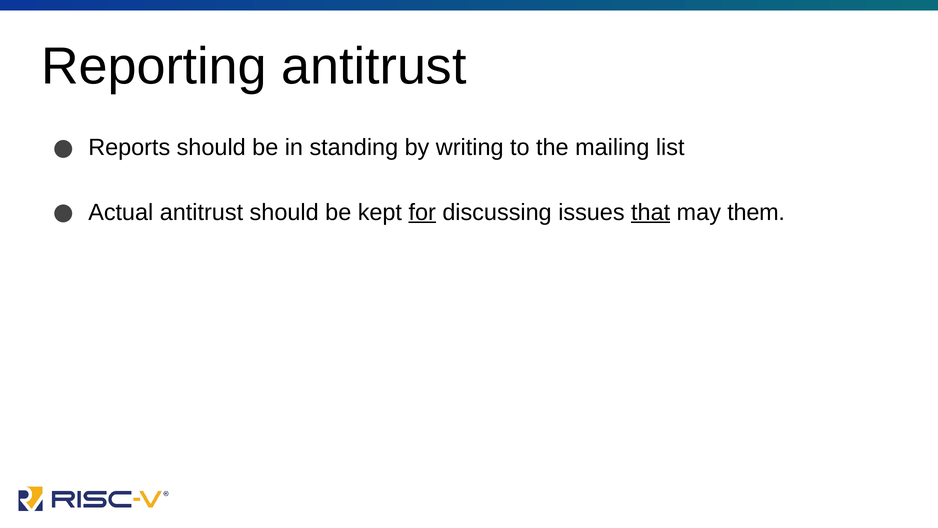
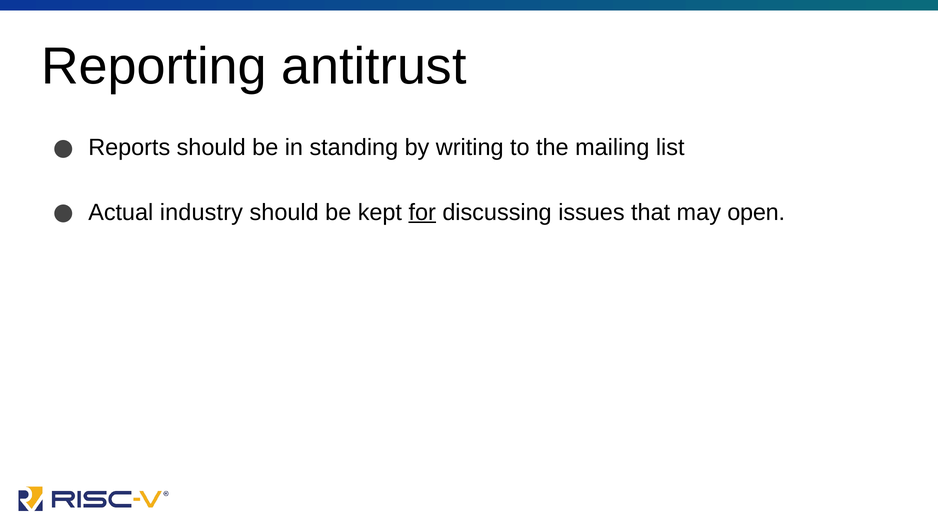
Actual antitrust: antitrust -> industry (201, 212)
that underline: present -> none (651, 212)
them: them -> open (756, 212)
